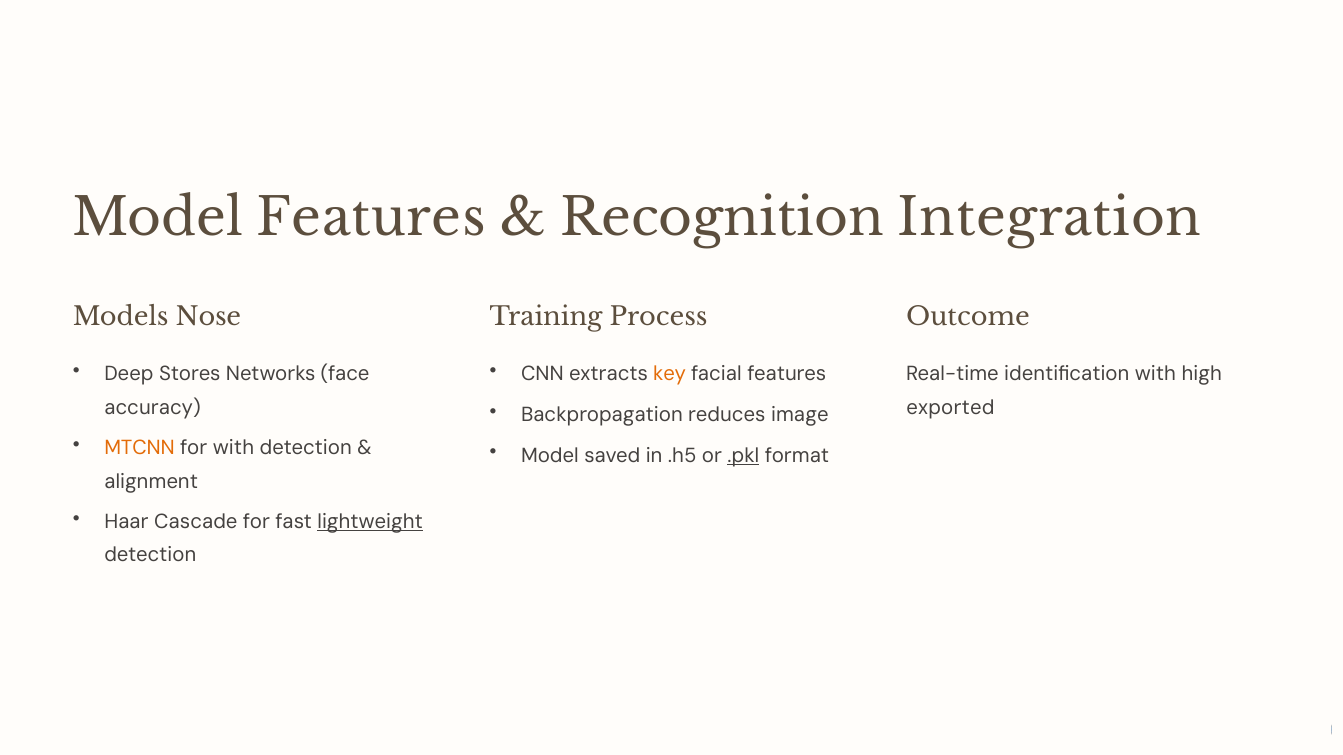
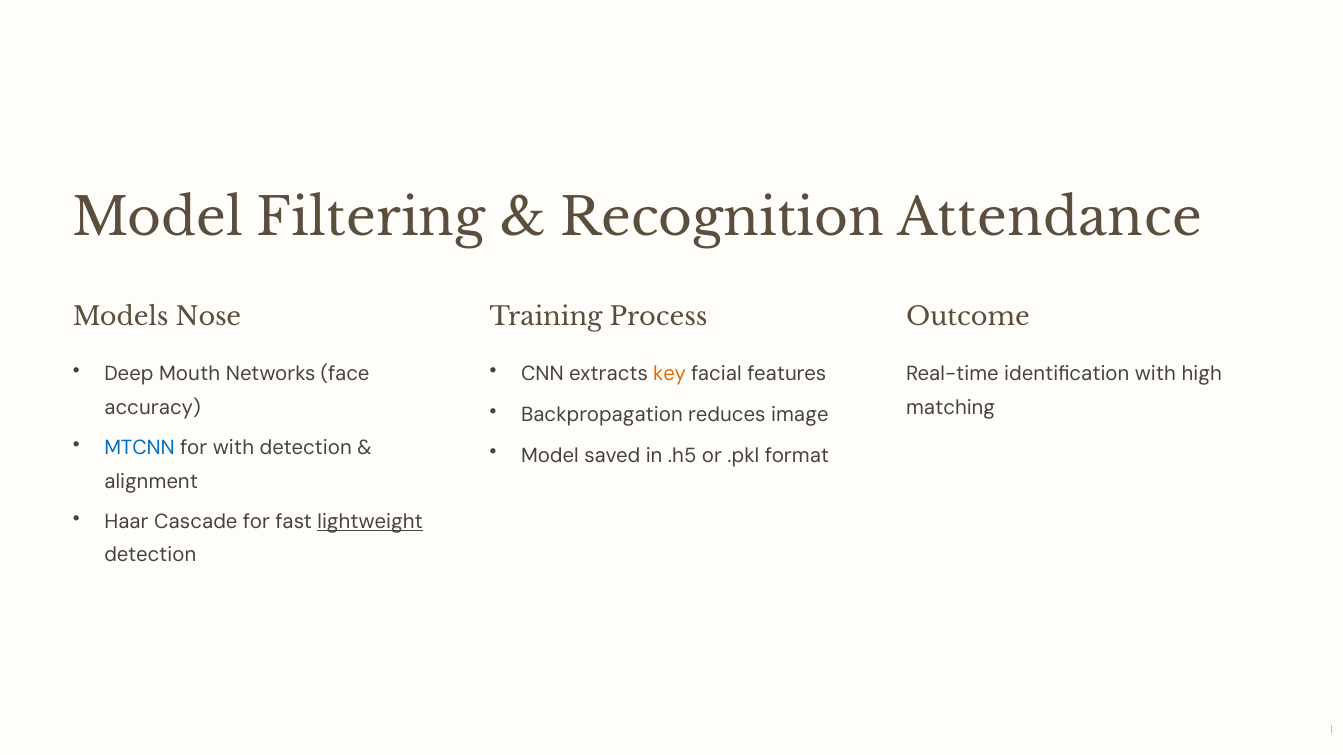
Model Features: Features -> Filtering (371, 219)
Integration: Integration -> Attendance (1050, 219)
Stores: Stores -> Mouth (190, 374)
exported: exported -> matching (951, 408)
MTCNN colour: orange -> blue (140, 448)
.pkl underline: present -> none (743, 456)
